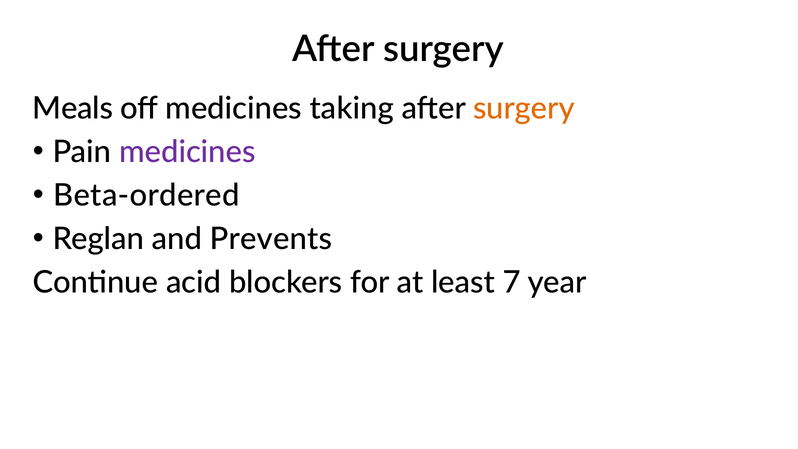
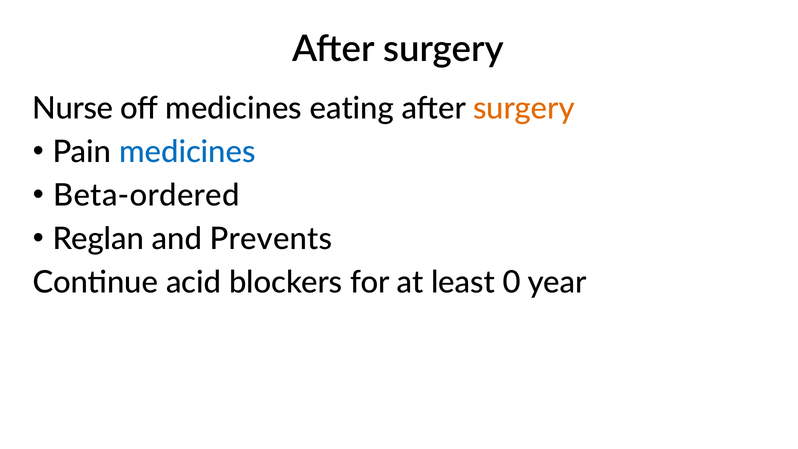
Meals: Meals -> Nurse (73, 109)
taking: taking -> eating (352, 109)
medicines colour: purple -> blue (187, 152)
7: 7 -> 0 (512, 283)
